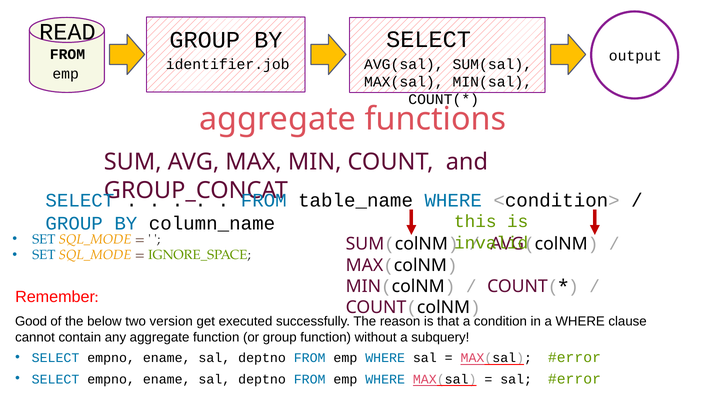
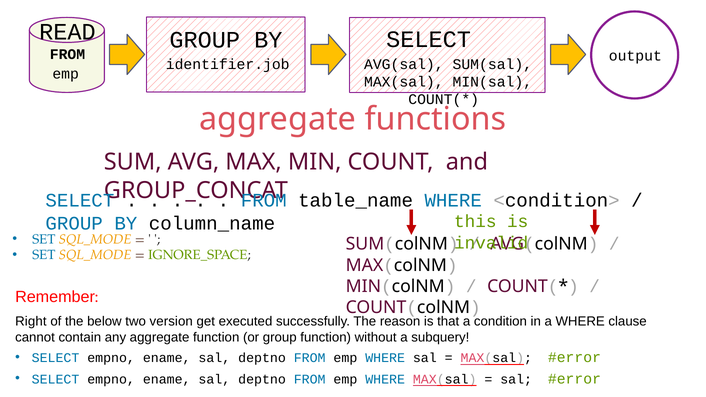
Good: Good -> Right (31, 321)
